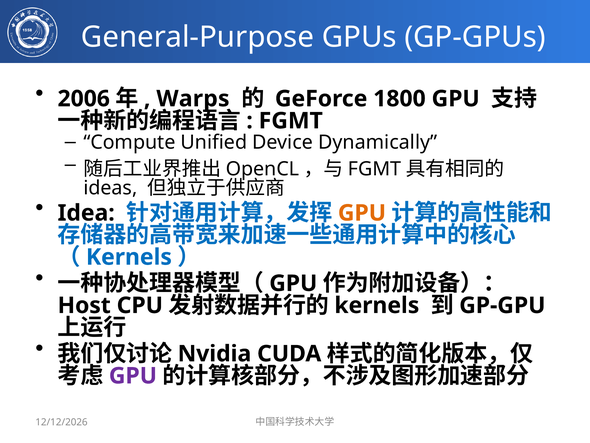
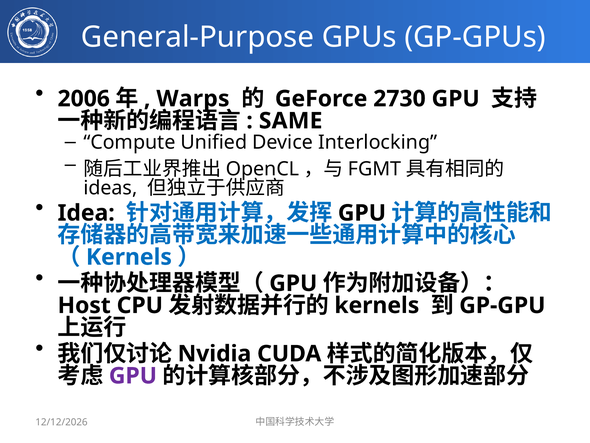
1800: 1800 -> 2730 (399, 99)
FGMT: FGMT -> SAME (291, 121)
Dynamically: Dynamically -> Interlocking (378, 142)
GPU colour: orange -> black (362, 213)
